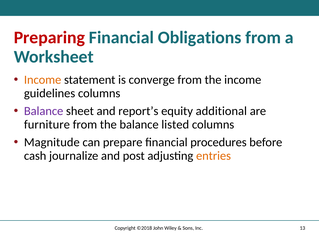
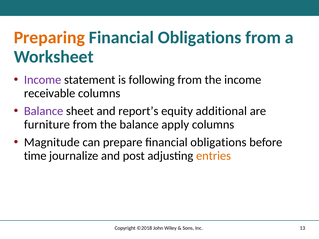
Preparing colour: red -> orange (49, 38)
Income colour: orange -> purple (43, 80)
converge: converge -> following (152, 80)
guidelines: guidelines -> receivable (50, 93)
listed: listed -> apply (175, 125)
prepare financial procedures: procedures -> obligations (218, 142)
cash: cash -> time (35, 156)
